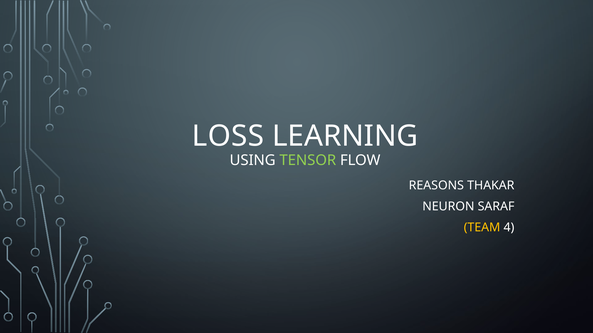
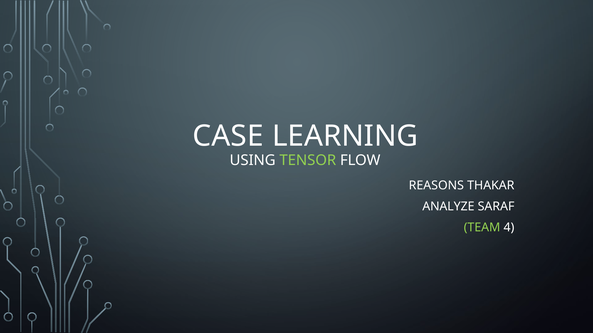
LOSS: LOSS -> CASE (228, 136)
NEURON: NEURON -> ANALYZE (448, 207)
TEAM colour: yellow -> light green (482, 228)
